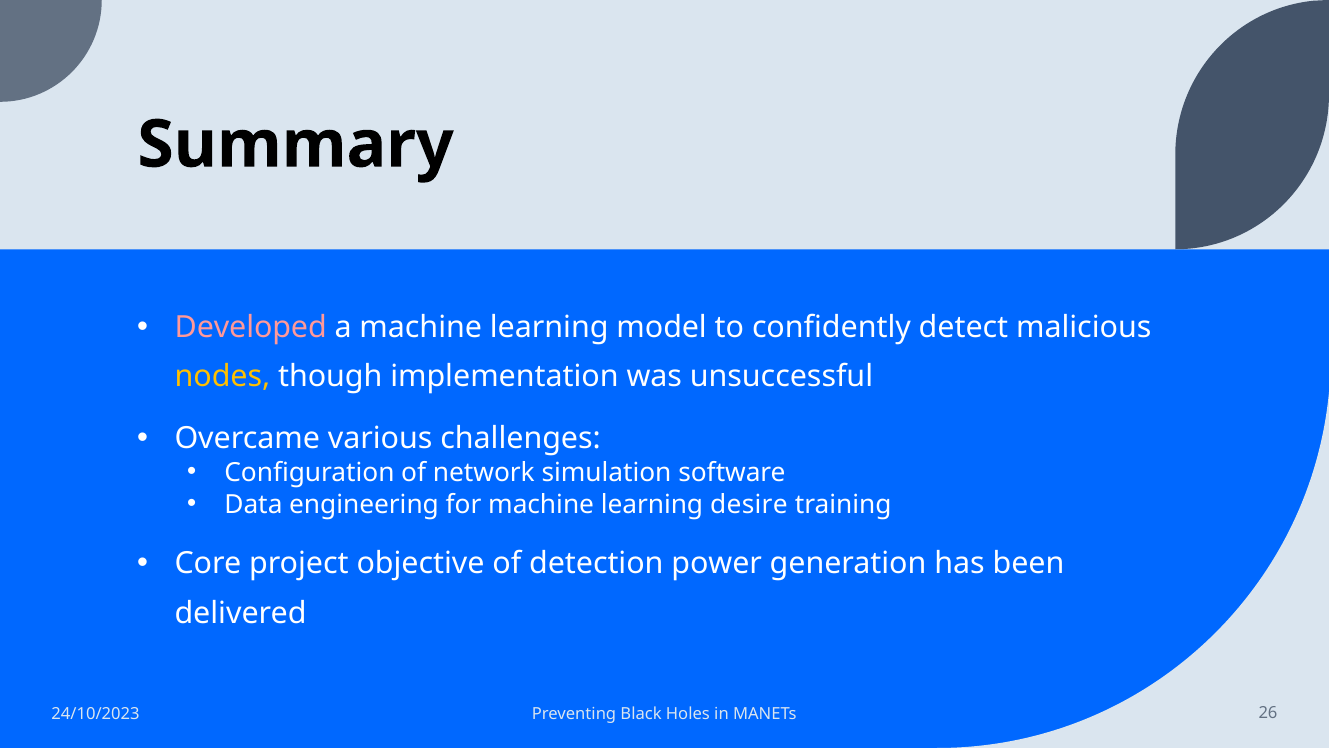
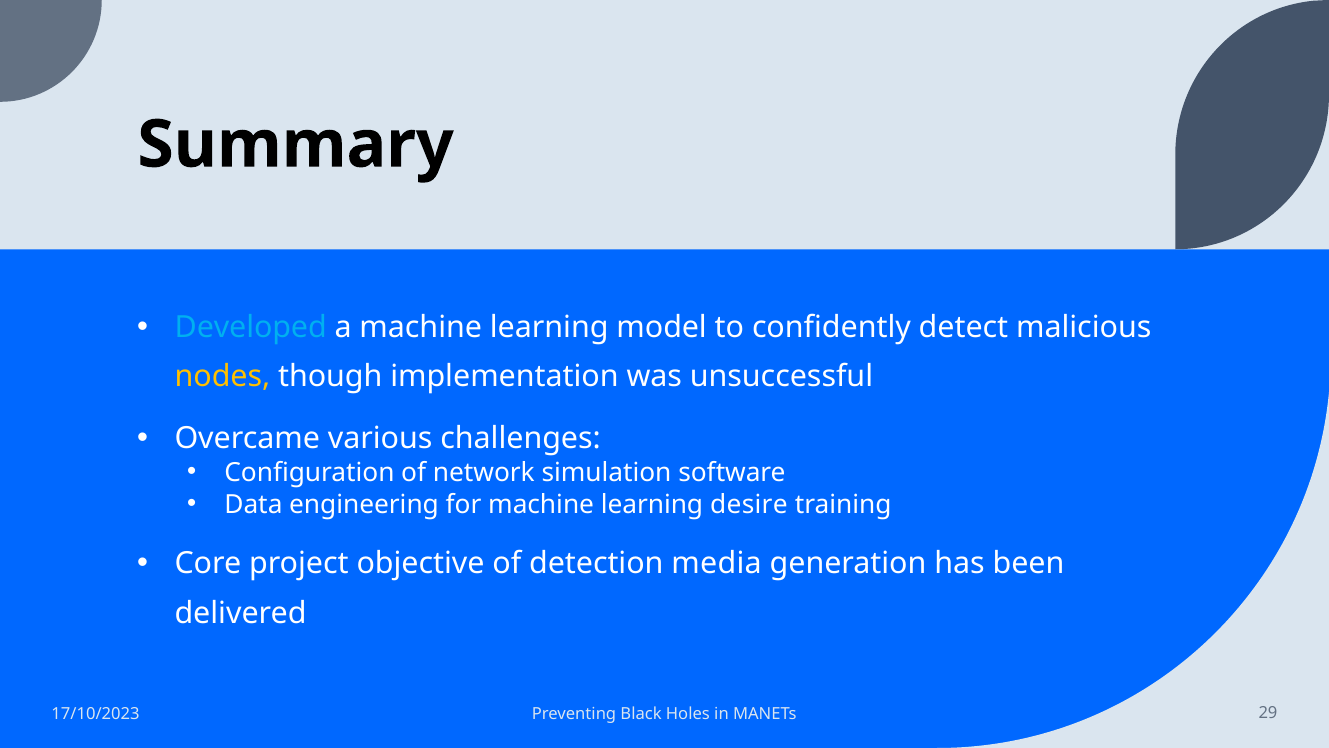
Developed colour: pink -> light blue (251, 327)
power: power -> media (717, 564)
24/10/2023: 24/10/2023 -> 17/10/2023 (96, 714)
26: 26 -> 29 (1268, 713)
